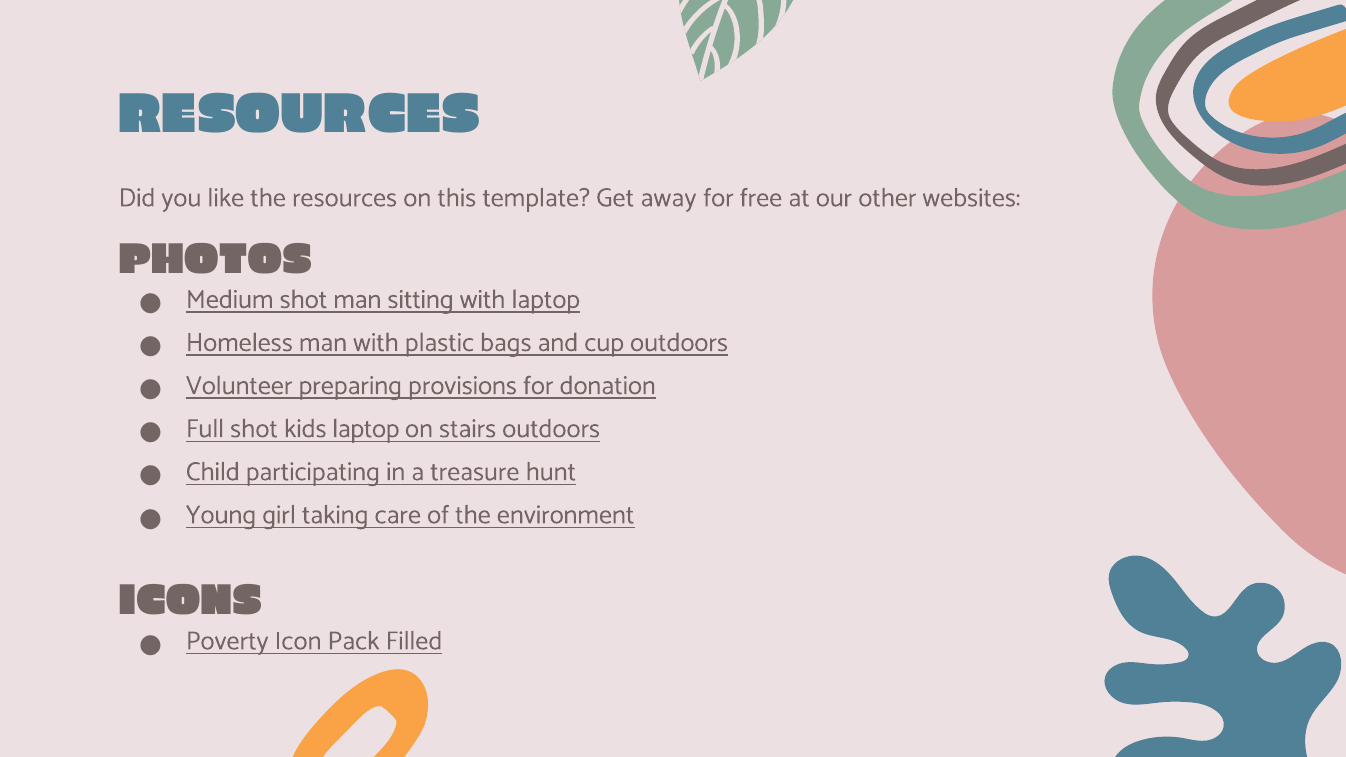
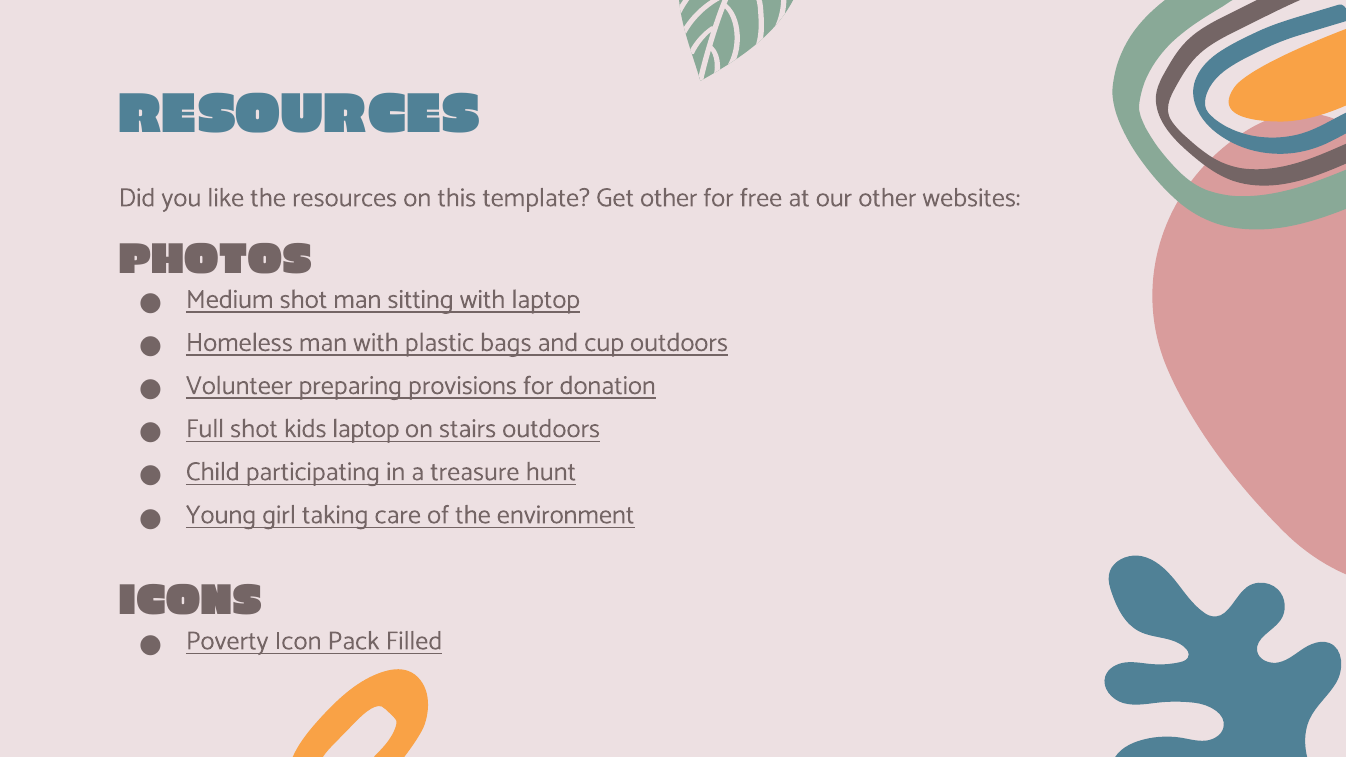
Get away: away -> other (669, 198)
